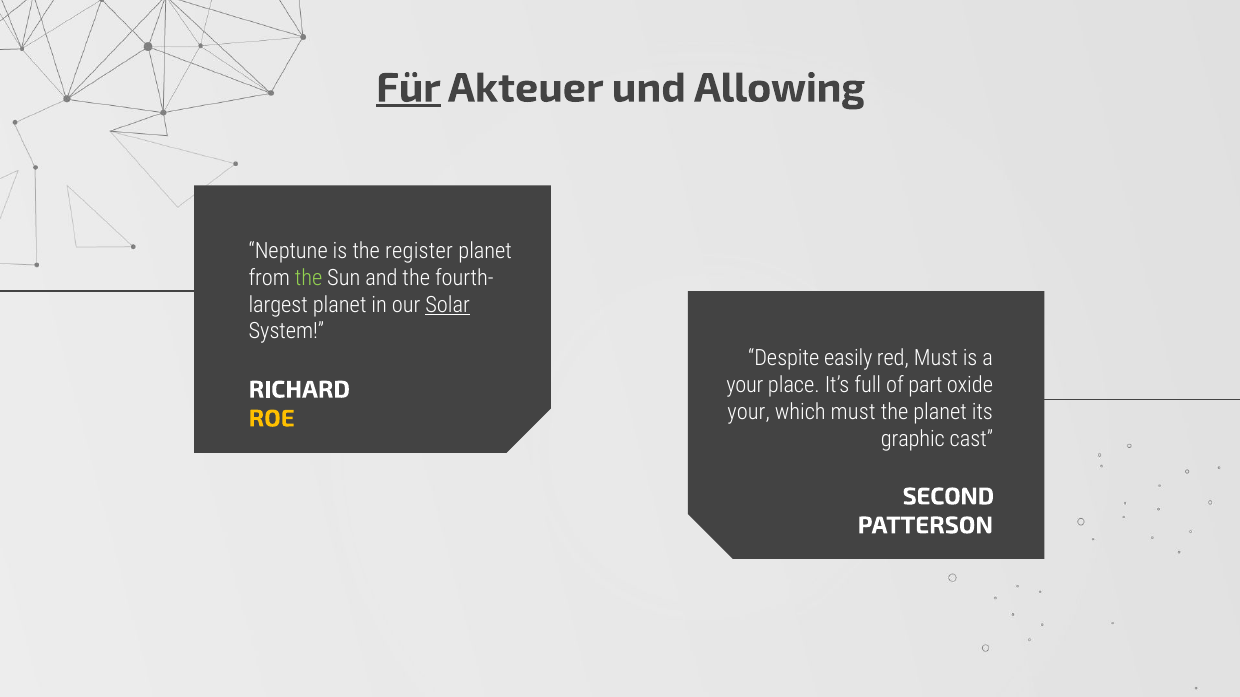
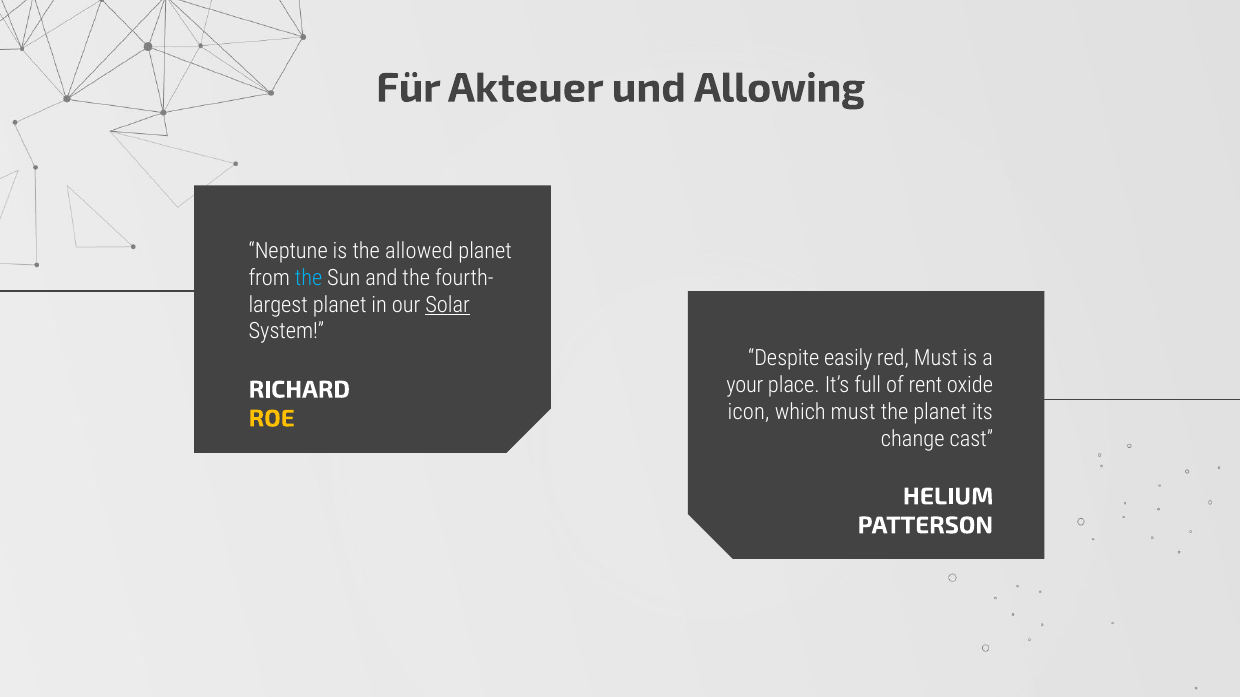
Für underline: present -> none (408, 88)
register: register -> allowed (419, 251)
the colour: light green -> light blue (309, 278)
part: part -> rent (926, 385)
your: your -> icon (749, 412)
graphic: graphic -> change (913, 439)
SECOND: SECOND -> HELIUM (948, 497)
